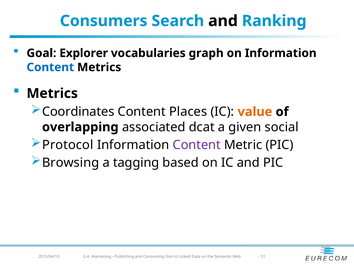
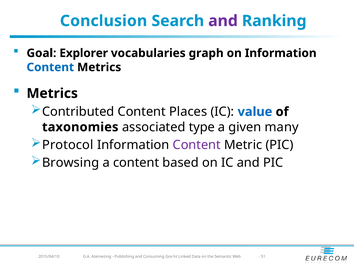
Consumers: Consumers -> Conclusion (104, 21)
and colour: black -> purple (223, 21)
Coordinates: Coordinates -> Contributed (78, 112)
value colour: orange -> blue (255, 112)
overlapping: overlapping -> taxonomies (80, 127)
dcat: dcat -> type (202, 127)
social: social -> many (282, 127)
a tagging: tagging -> content (136, 163)
